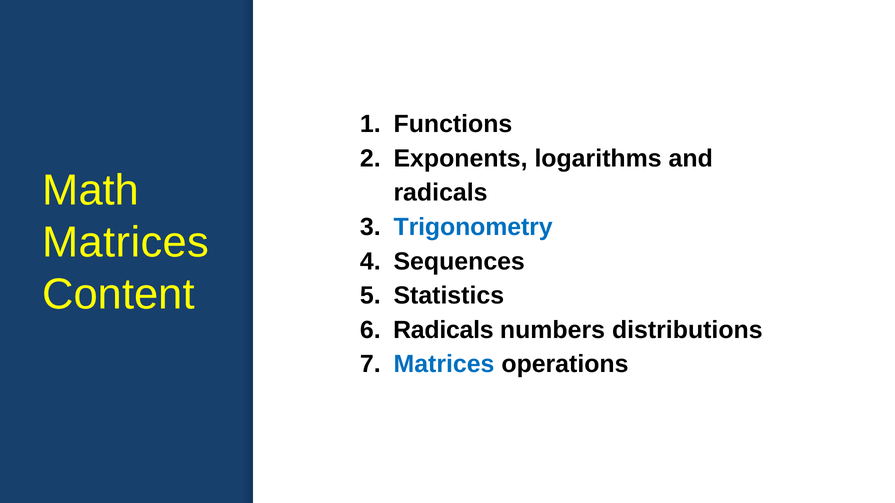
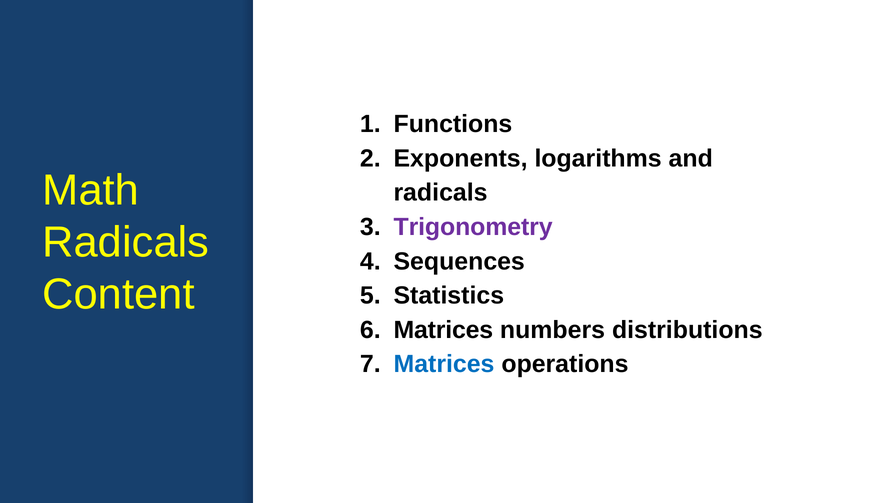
Trigonometry colour: blue -> purple (473, 227)
Matrices: Matrices -> Radicals (126, 243)
Radicals: Radicals -> Matrices (443, 330)
